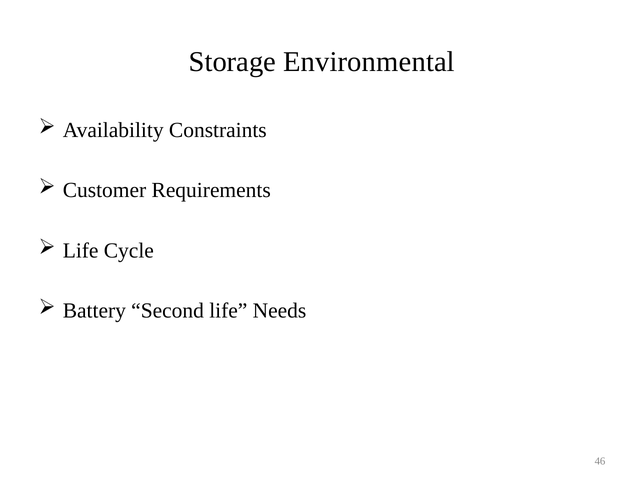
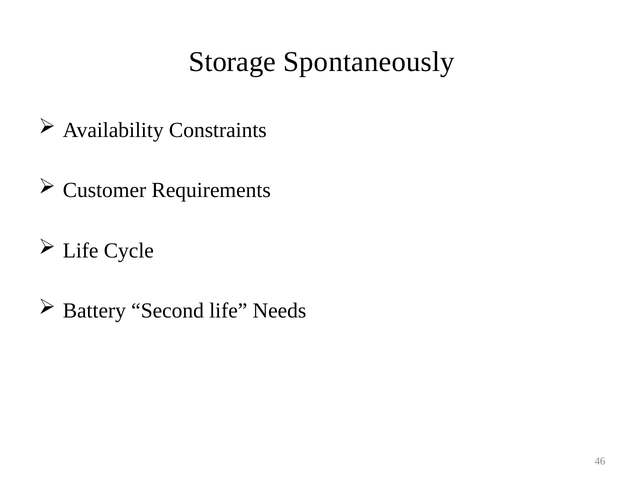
Environmental: Environmental -> Spontaneously (369, 62)
